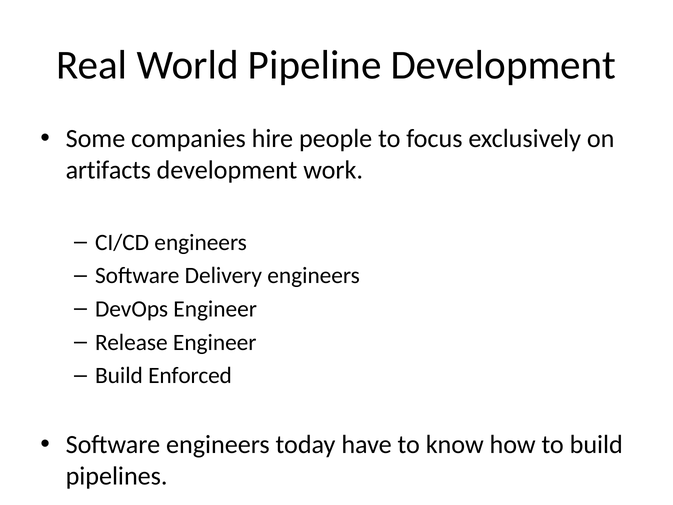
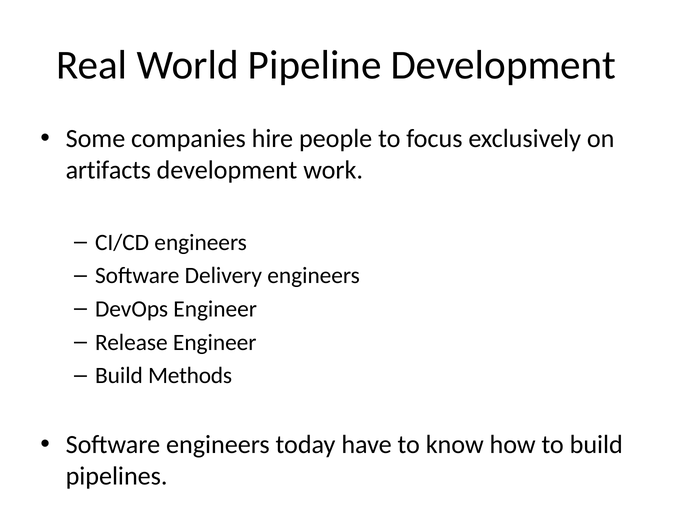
Enforced: Enforced -> Methods (190, 375)
